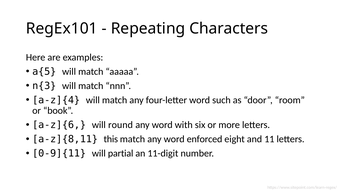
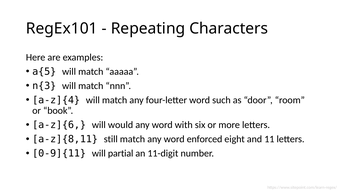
round: round -> would (121, 125)
this: this -> still (111, 139)
